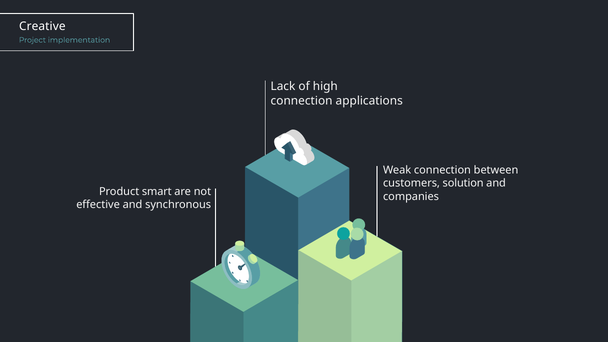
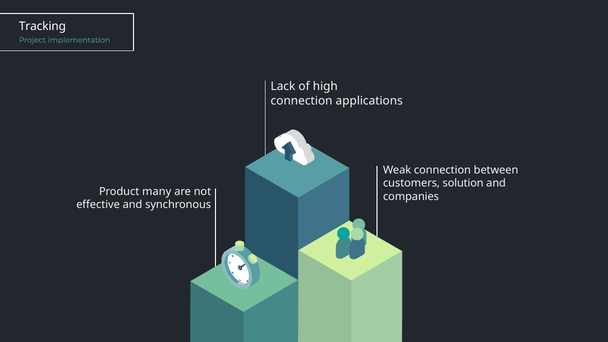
Creative: Creative -> Tracking (42, 26)
smart: smart -> many (157, 192)
